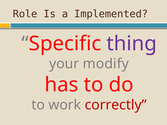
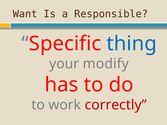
Role: Role -> Want (25, 14)
Implemented: Implemented -> Responsible (111, 14)
thing colour: purple -> blue (132, 44)
